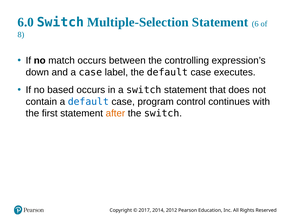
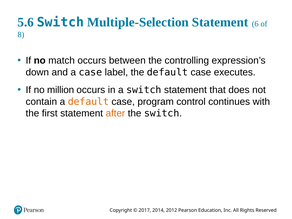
6.0: 6.0 -> 5.6 (26, 22)
based: based -> million (61, 90)
default colour: blue -> orange (88, 102)
